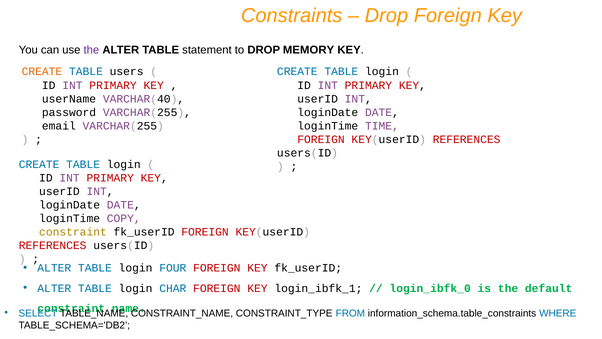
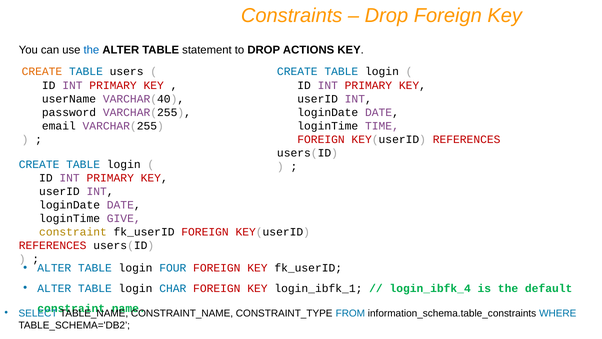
the colour: purple -> blue (91, 50)
MEMORY: MEMORY -> ACTIONS (309, 50)
COPY: COPY -> GIVE (124, 218)
login_ibfk_0: login_ibfk_0 -> login_ibfk_4 (430, 288)
